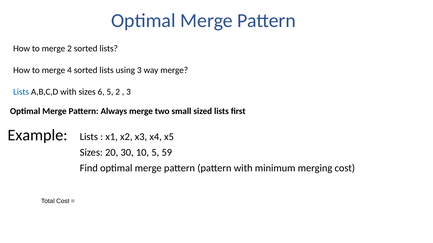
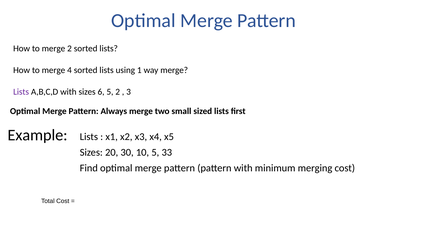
using 3: 3 -> 1 (139, 70)
Lists colour: blue -> purple (21, 92)
59: 59 -> 33 (167, 153)
